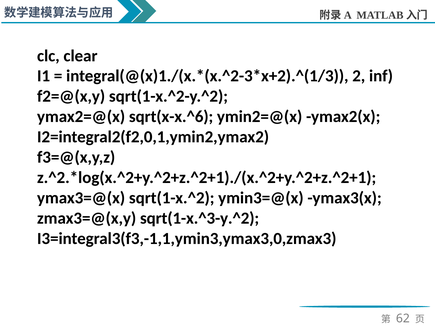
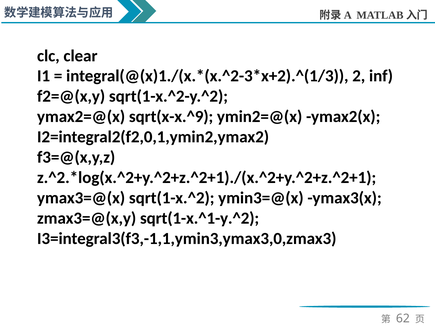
sqrt(x-x.^6: sqrt(x-x.^6 -> sqrt(x-x.^9 (171, 117)
sqrt(1-x.^3-y.^2: sqrt(1-x.^3-y.^2 -> sqrt(1-x.^1-y.^2 (200, 218)
